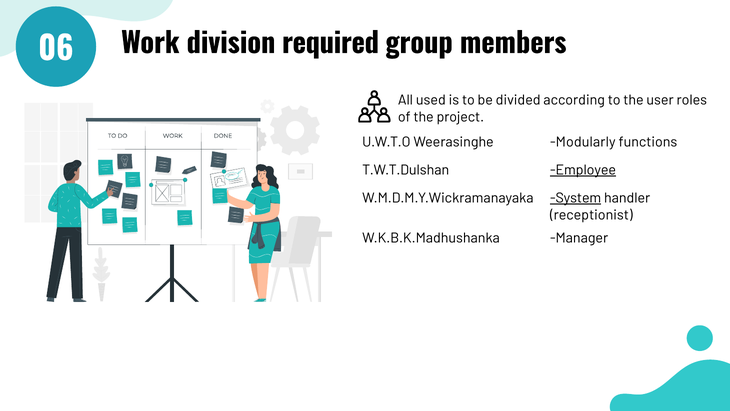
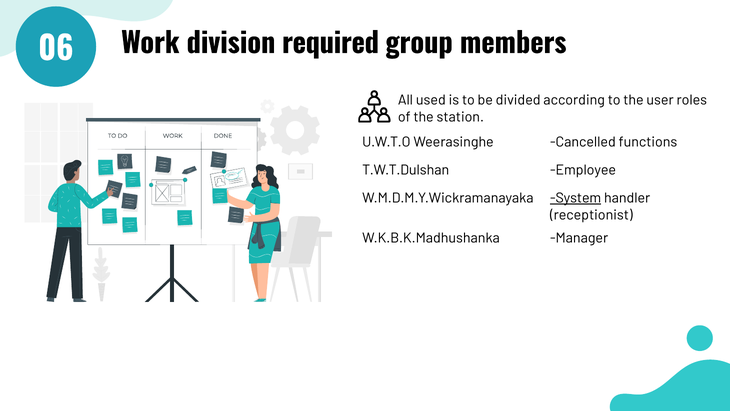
project: project -> station (460, 117)
Modularly: Modularly -> Cancelled (583, 142)
Employee underline: present -> none (583, 170)
